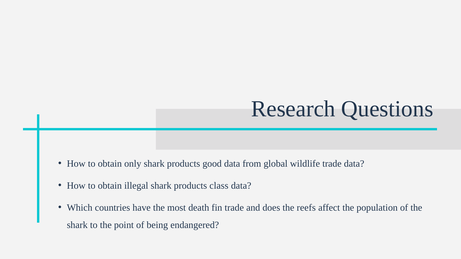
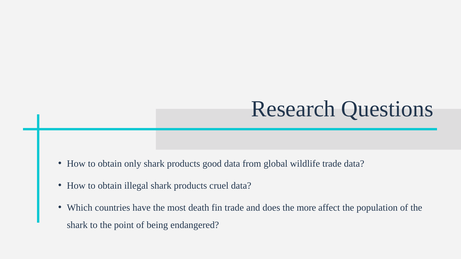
class: class -> cruel (219, 186)
reefs: reefs -> more (306, 208)
